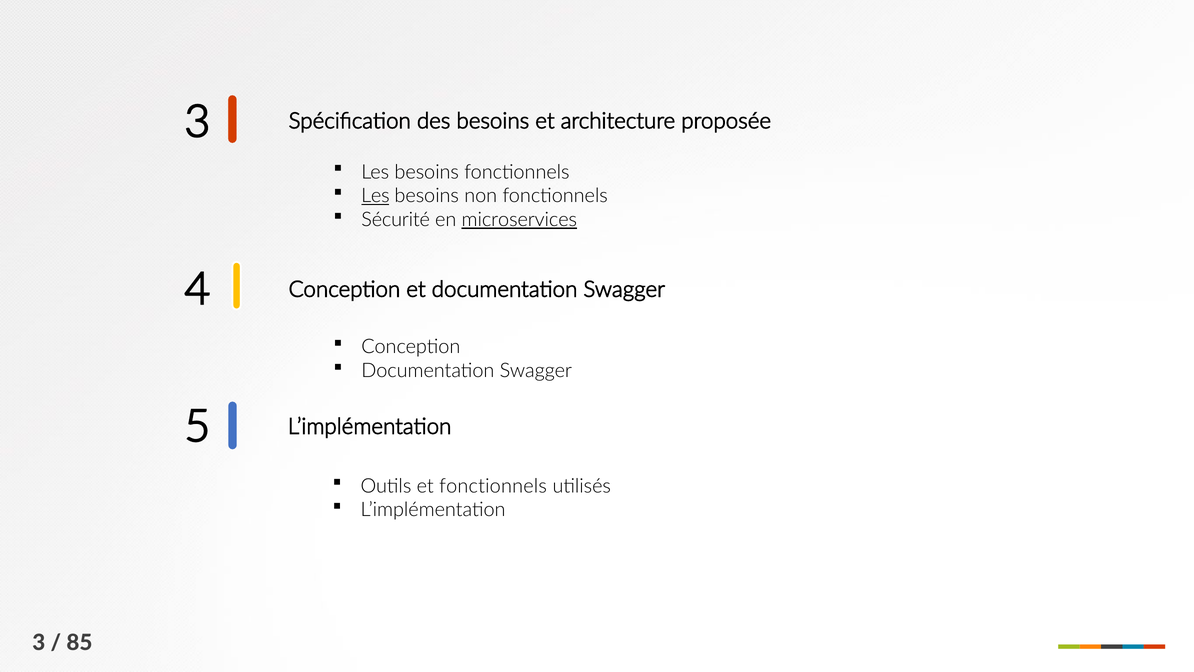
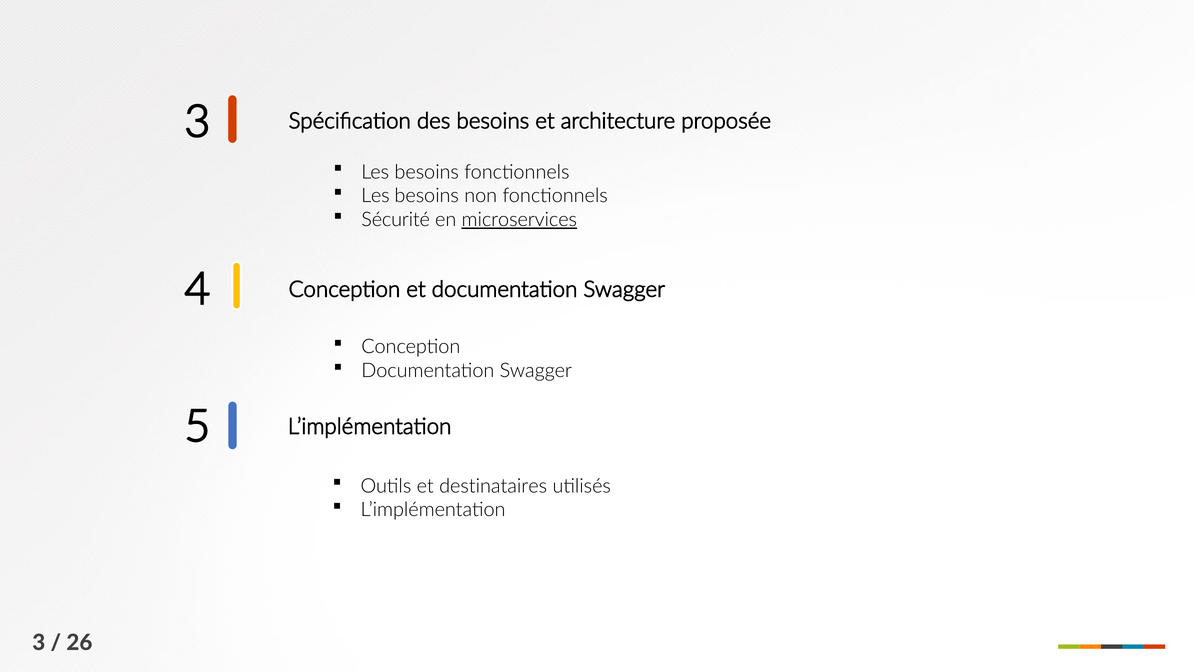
Les underline: present -> none (375, 196)
et fonctionnels: fonctionnels -> destinataires (493, 486)
85: 85 -> 26 (79, 643)
